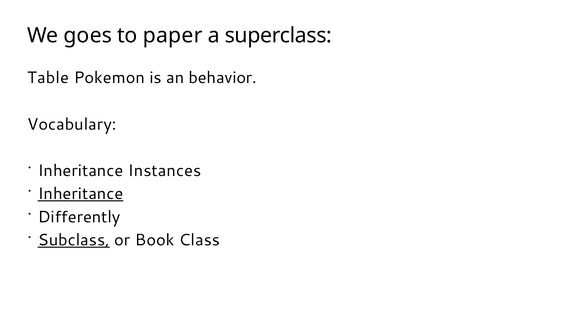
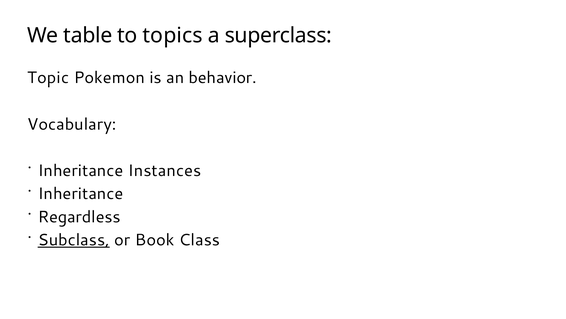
goes: goes -> table (88, 35)
paper: paper -> topics (173, 35)
Table: Table -> Topic (48, 78)
Inheritance underline: present -> none (81, 193)
Differently: Differently -> Regardless (79, 216)
